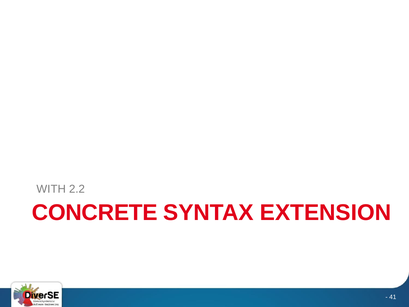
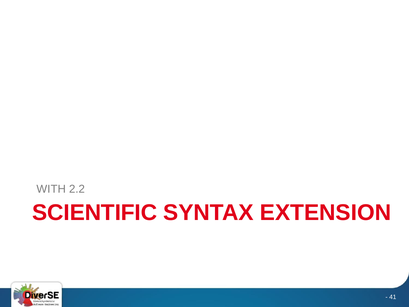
CONCRETE: CONCRETE -> SCIENTIFIC (95, 212)
